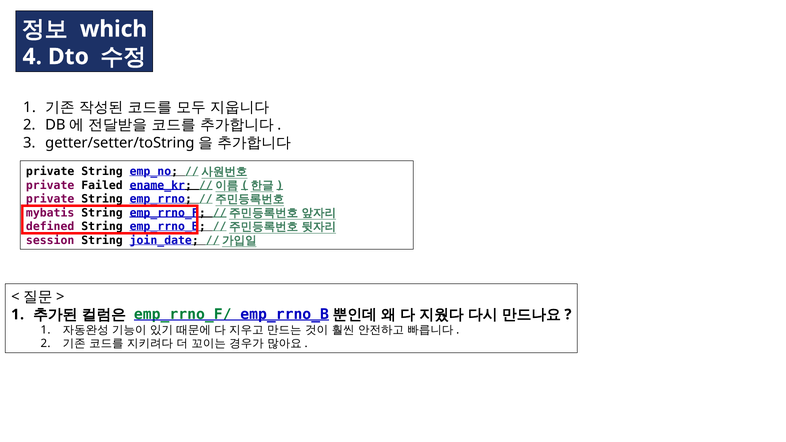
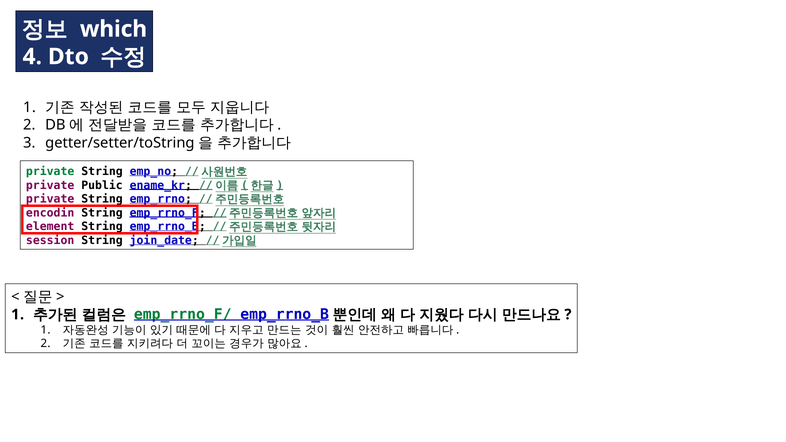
private colour: black -> green (50, 172)
Failed: Failed -> Public (102, 185)
mybatis: mybatis -> encodin (50, 213)
defined: defined -> element (50, 227)
